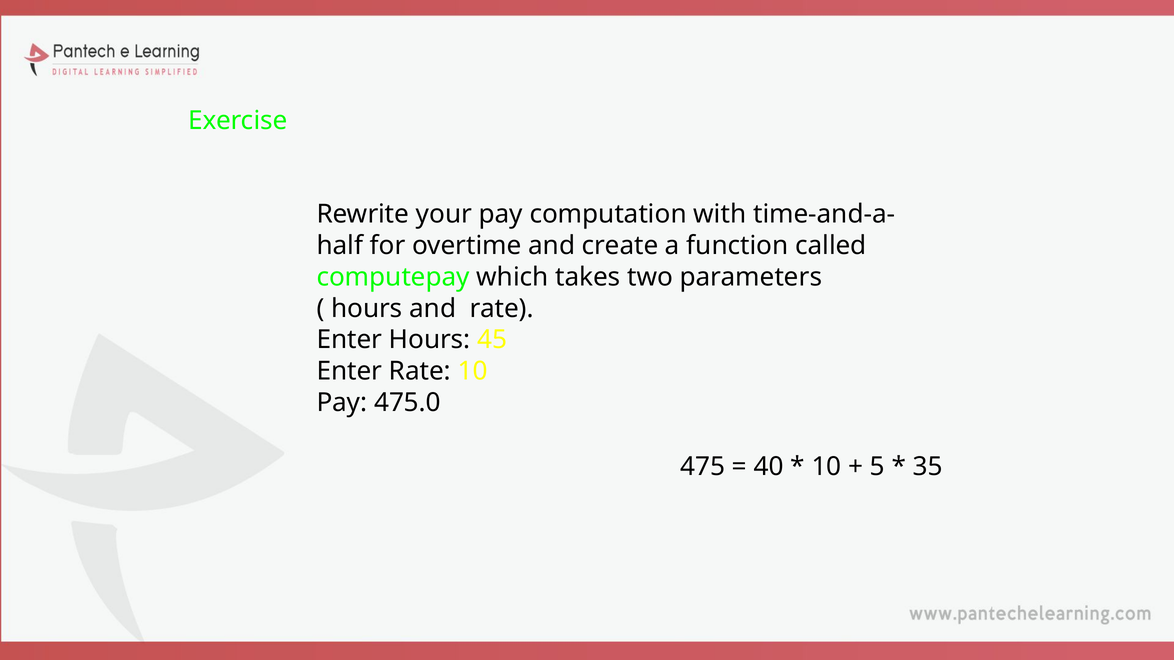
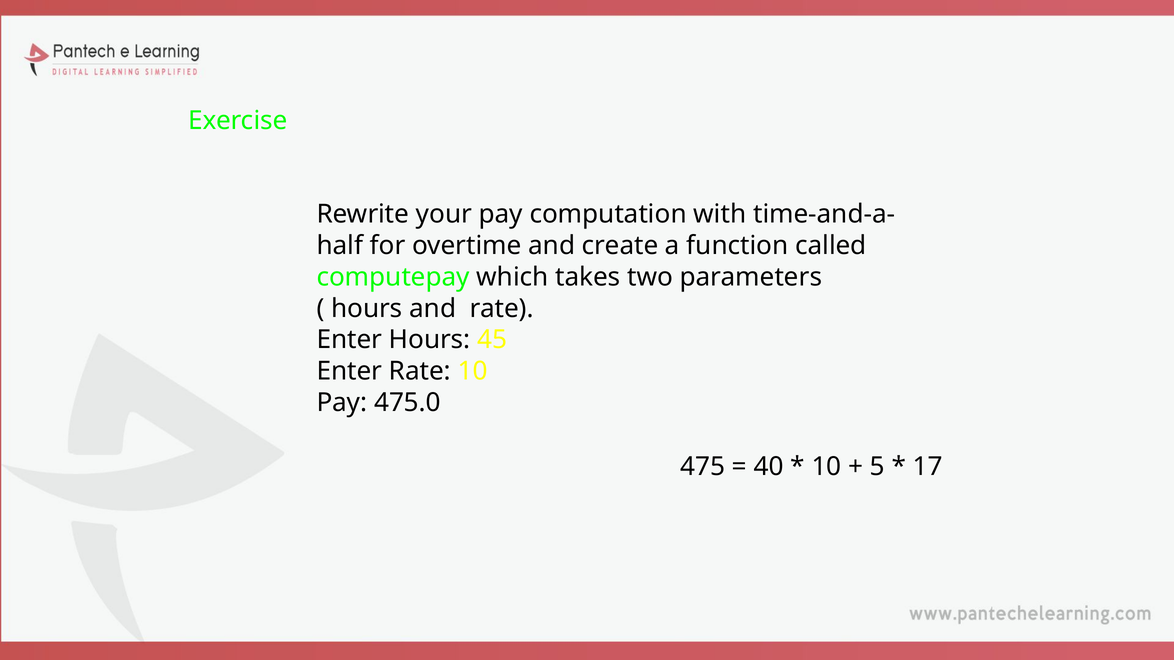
35: 35 -> 17 (928, 467)
